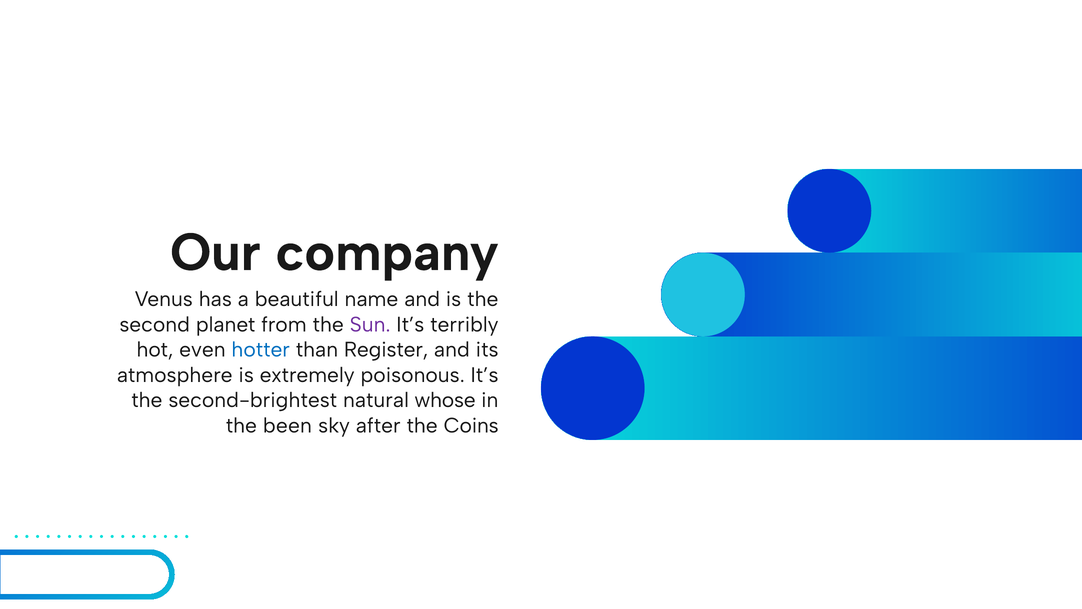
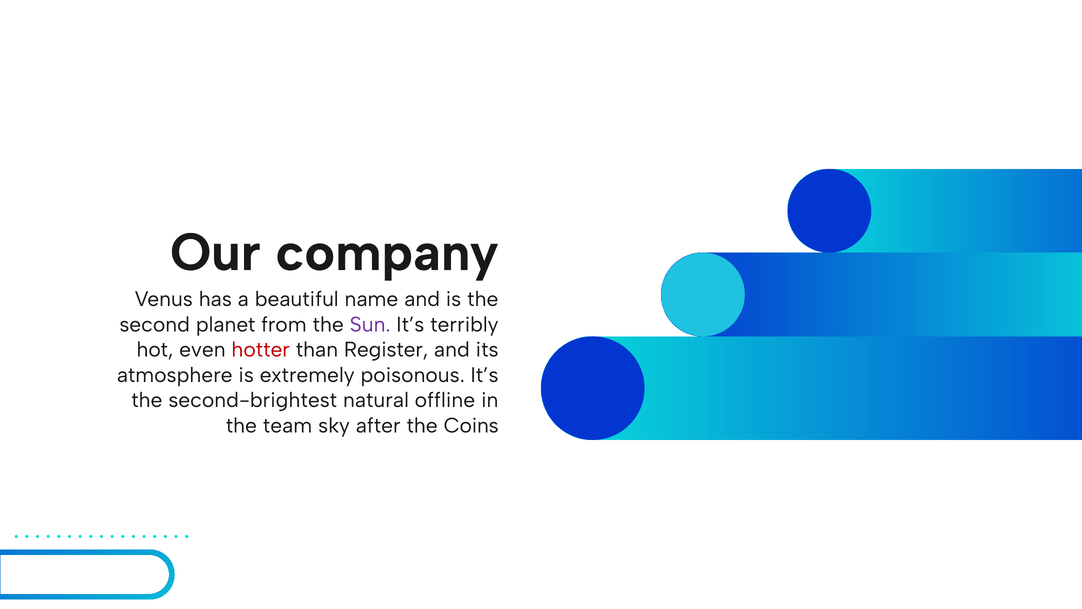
hotter colour: blue -> red (261, 350)
whose: whose -> offline (445, 400)
been: been -> team (288, 426)
